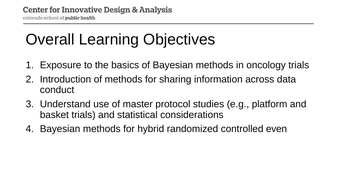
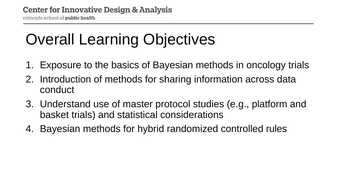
even: even -> rules (276, 129)
